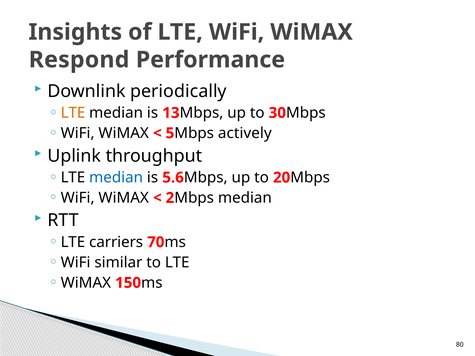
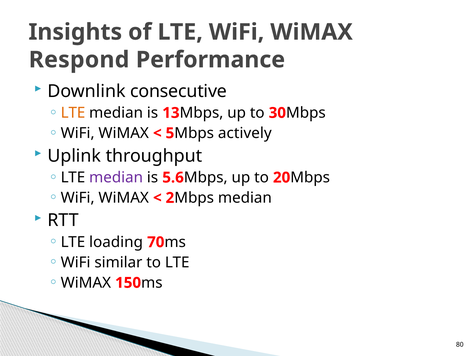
periodically: periodically -> consecutive (179, 91)
median colour: blue -> purple (116, 178)
carriers: carriers -> loading (116, 242)
